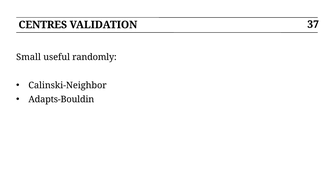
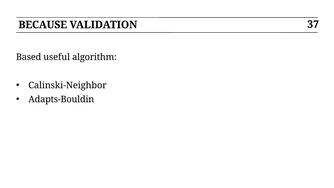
CENTRES: CENTRES -> BECAUSE (43, 25)
Small: Small -> Based (29, 57)
randomly: randomly -> algorithm (94, 57)
